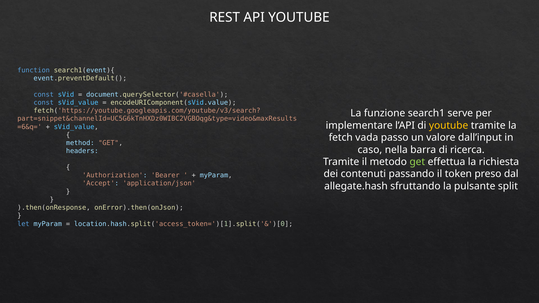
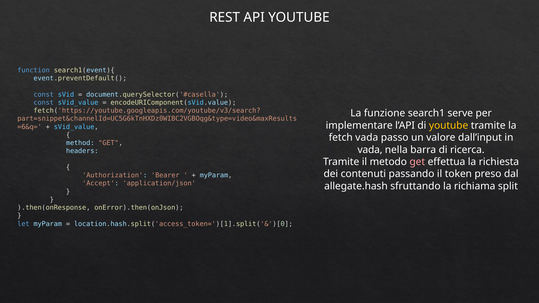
caso: caso -> vada (370, 150)
get colour: light green -> pink (417, 162)
pulsante: pulsante -> richiama (475, 186)
